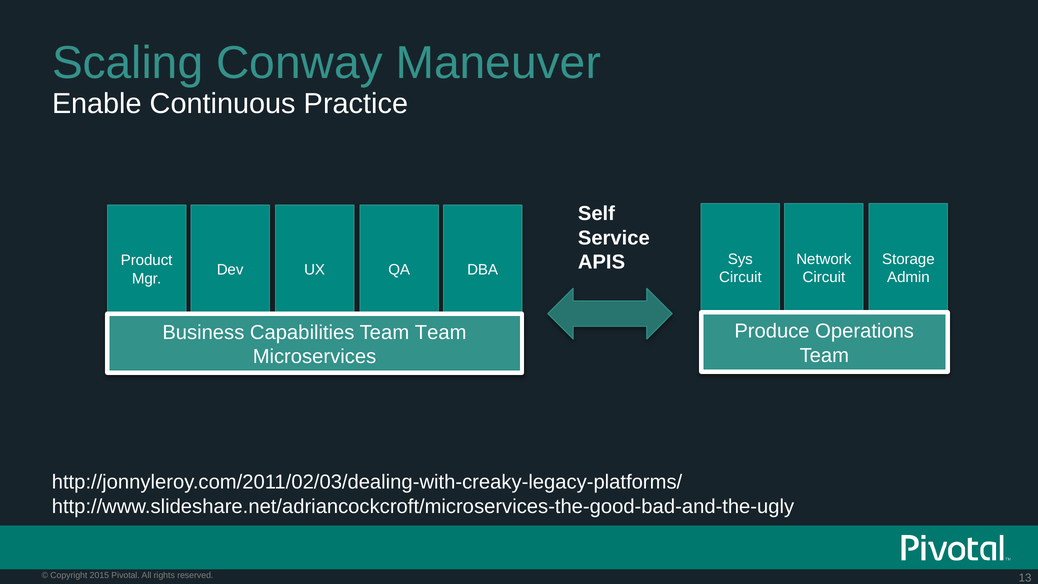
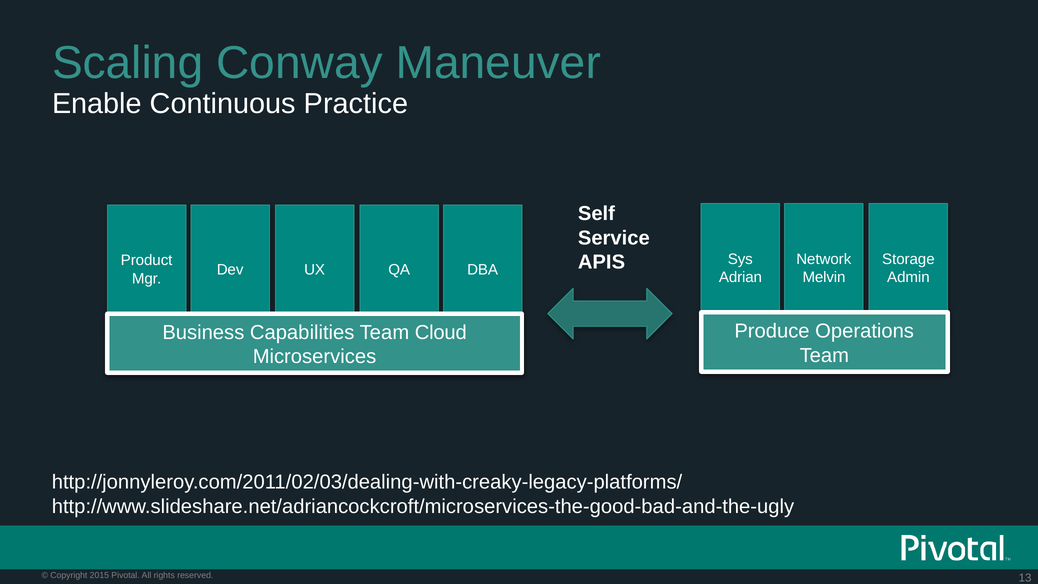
Circuit: Circuit -> Adrian (740, 277)
Circuit: Circuit -> Melvin (824, 277)
Team Team: Team -> Cloud (441, 332)
